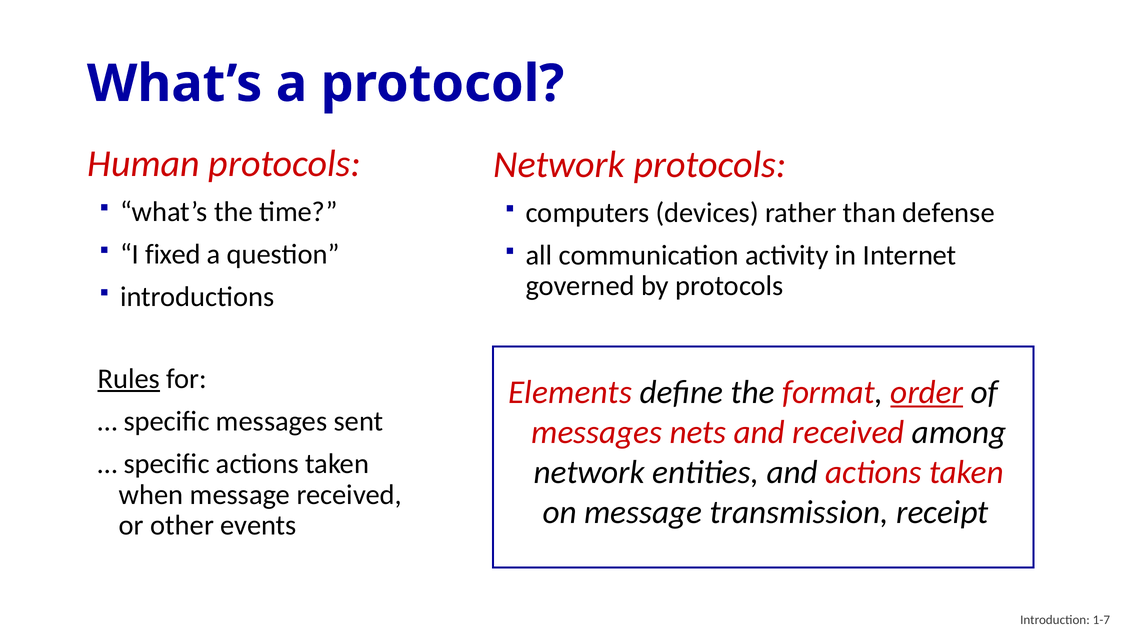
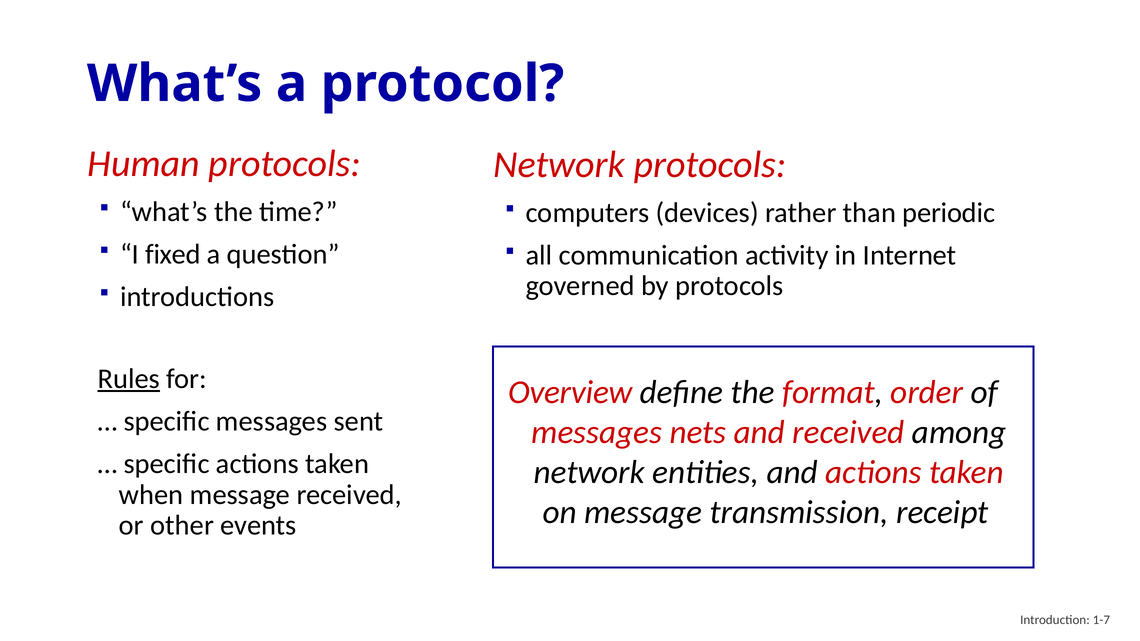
defense: defense -> periodic (949, 213)
Elements: Elements -> Overview (570, 393)
order underline: present -> none (927, 393)
